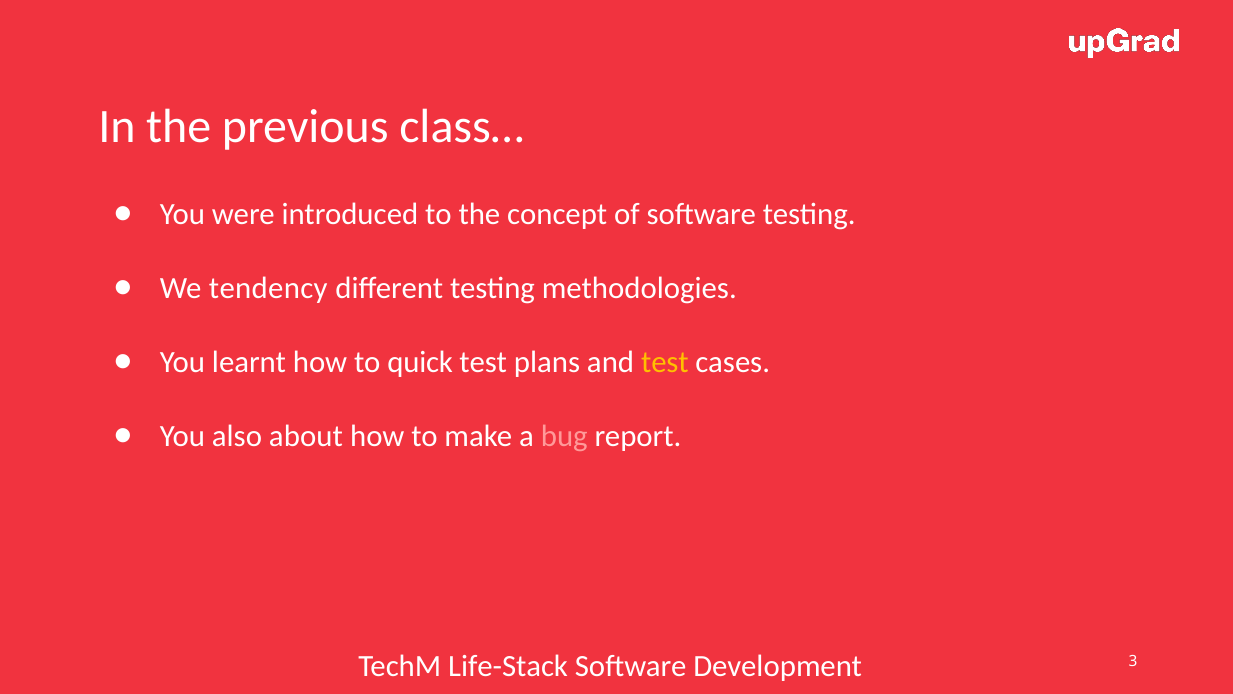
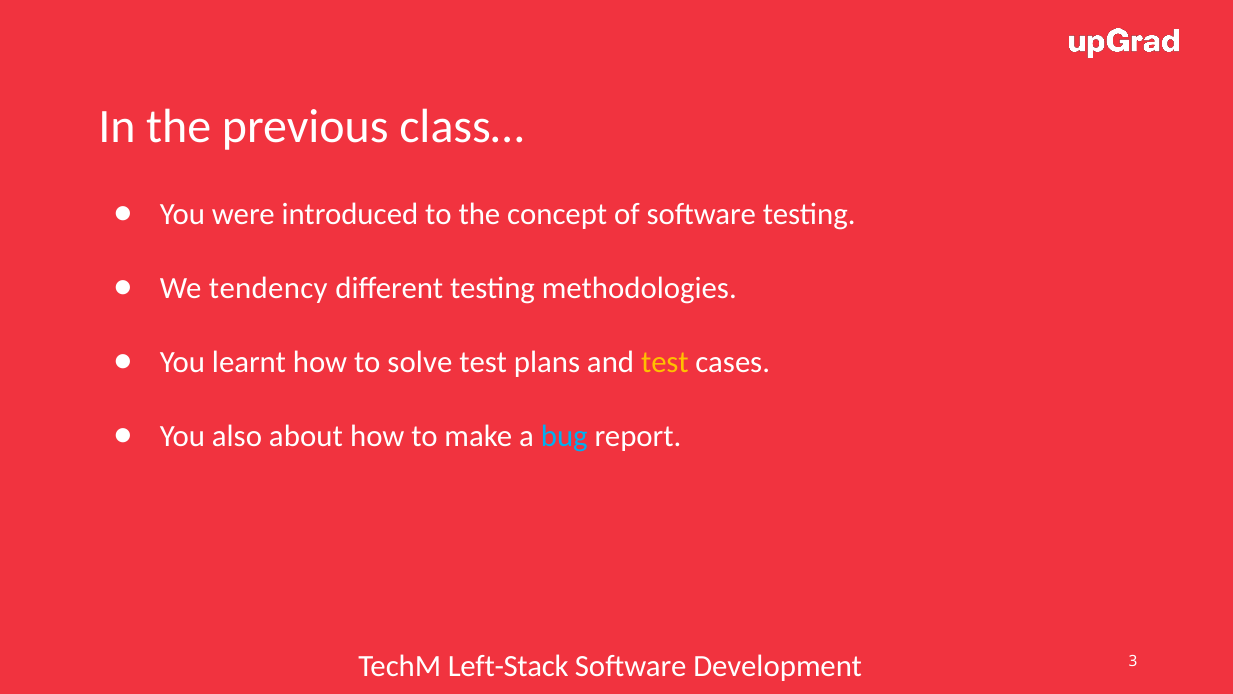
quick: quick -> solve (420, 362)
bug colour: pink -> light blue (564, 436)
Life-Stack: Life-Stack -> Left-Stack (508, 665)
